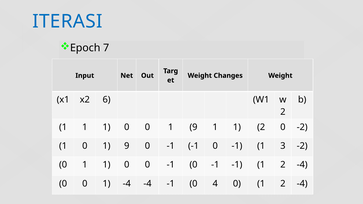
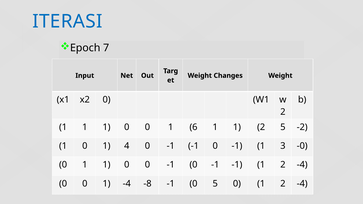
x2 6: 6 -> 0 (107, 100)
0 0 1 9: 9 -> 6 (193, 127)
2 0: 0 -> 5 (283, 127)
1 0 1 9: 9 -> 4 (127, 146)
3 -2: -2 -> -0 (302, 146)
-4 -4: -4 -> -8 (147, 184)
0 4: 4 -> 5 (215, 184)
